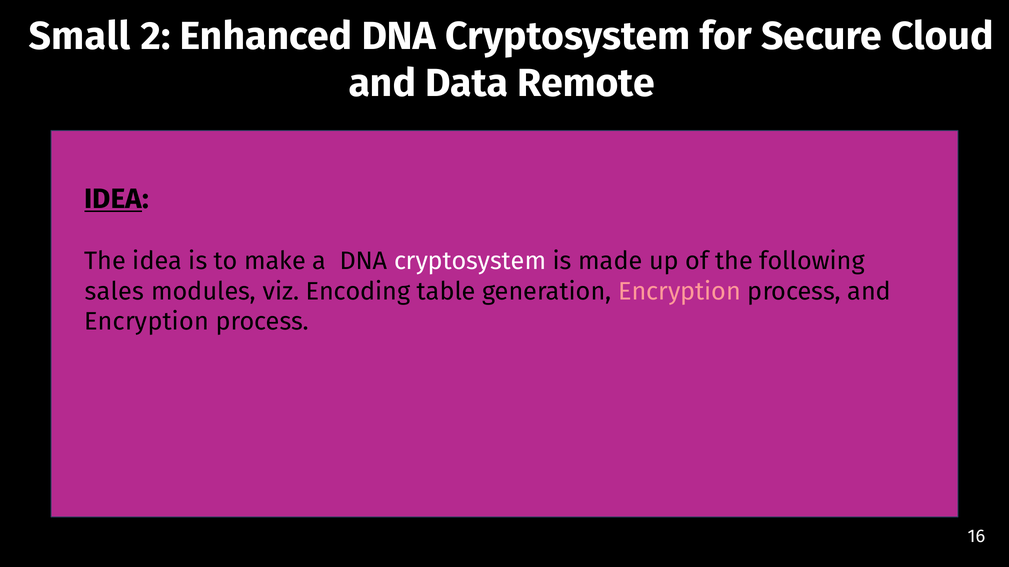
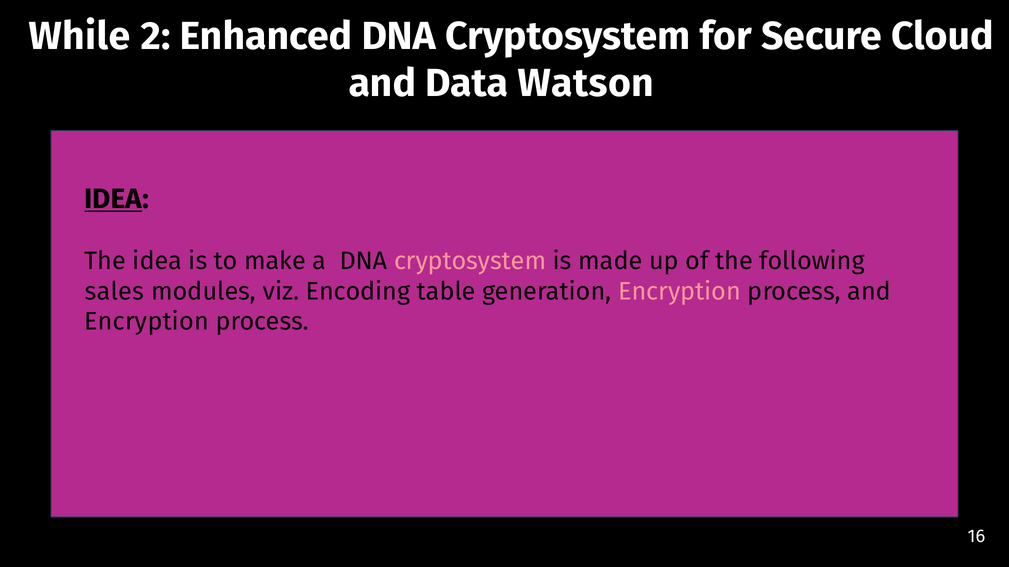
Small: Small -> While (80, 36)
Remote: Remote -> Watson (586, 83)
cryptosystem colour: white -> pink (470, 261)
